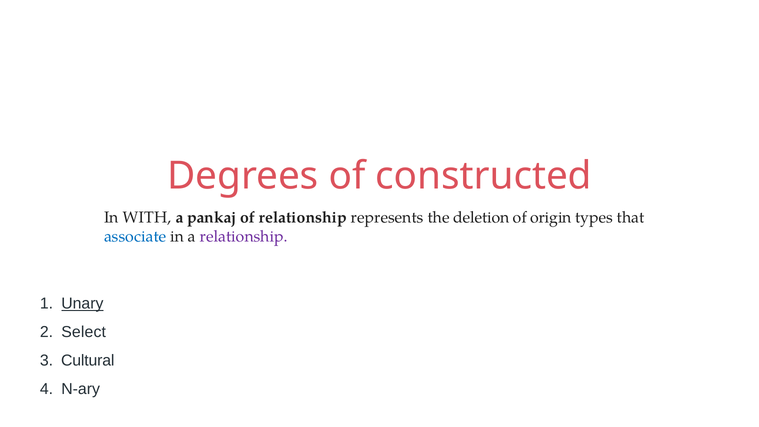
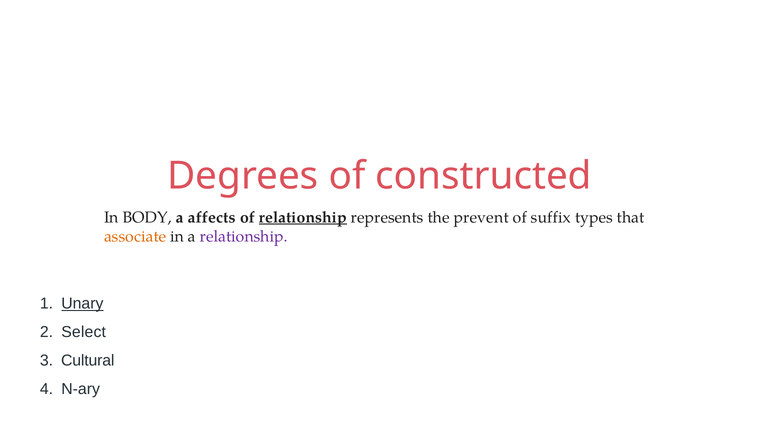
WITH: WITH -> BODY (147, 217)
pankaj: pankaj -> affects (212, 217)
relationship underline: none -> present (303, 217)
deletion: deletion -> prevent (481, 217)
origin: origin -> suffix (551, 217)
associate colour: blue -> orange (135, 236)
